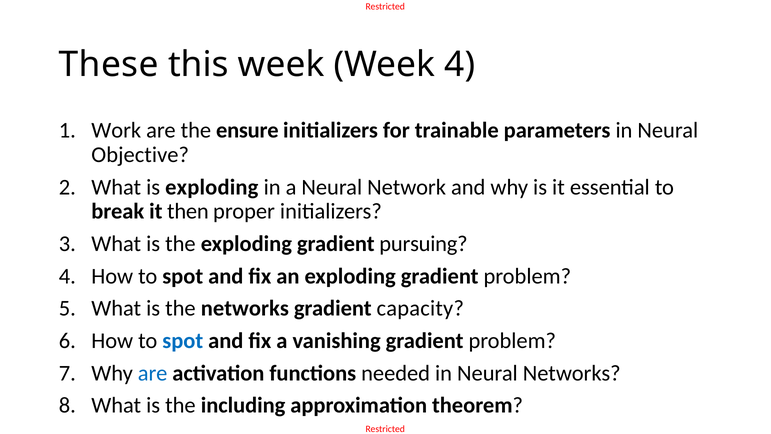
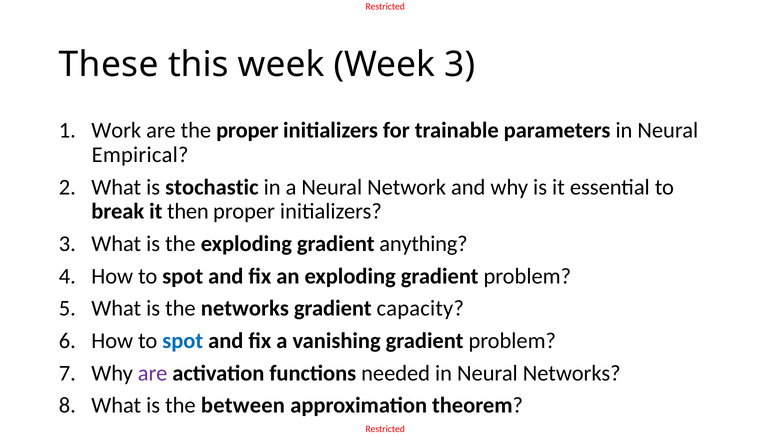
Week 4: 4 -> 3 (460, 65)
the ensure: ensure -> proper (247, 130)
Objective: Objective -> Empirical (140, 155)
is exploding: exploding -> stochastic (212, 187)
pursuing: pursuing -> anything (423, 244)
are colour: blue -> purple (153, 373)
including: including -> between (243, 405)
